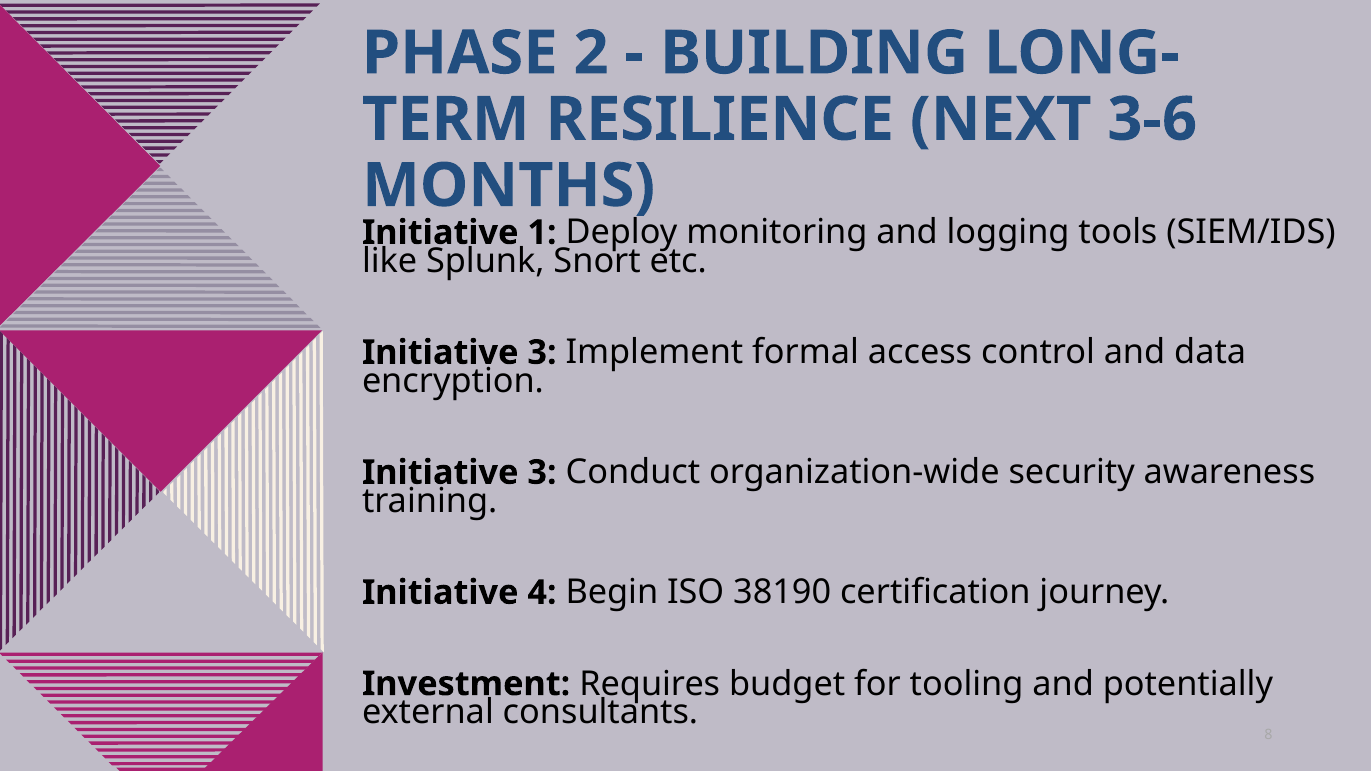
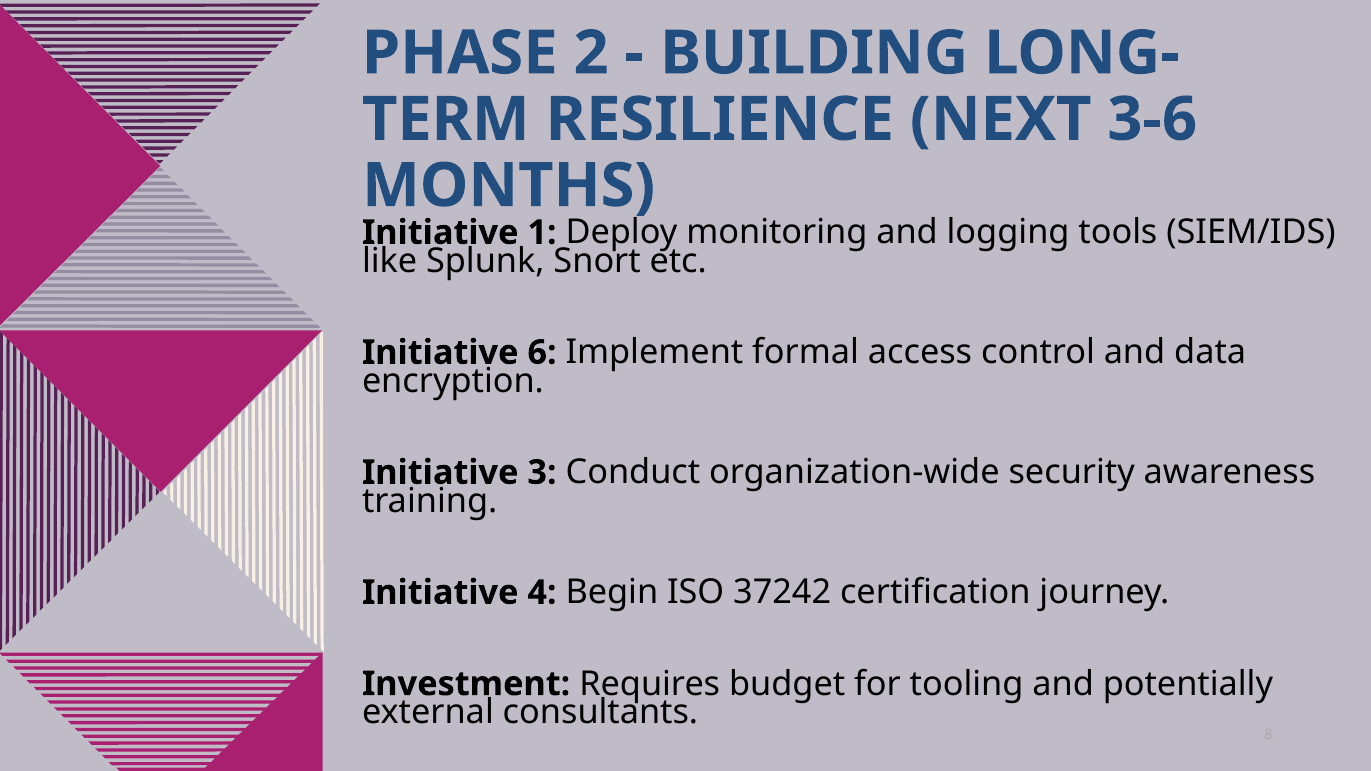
3: 3 -> 6 (542, 353)
38190: 38190 -> 37242 (782, 593)
